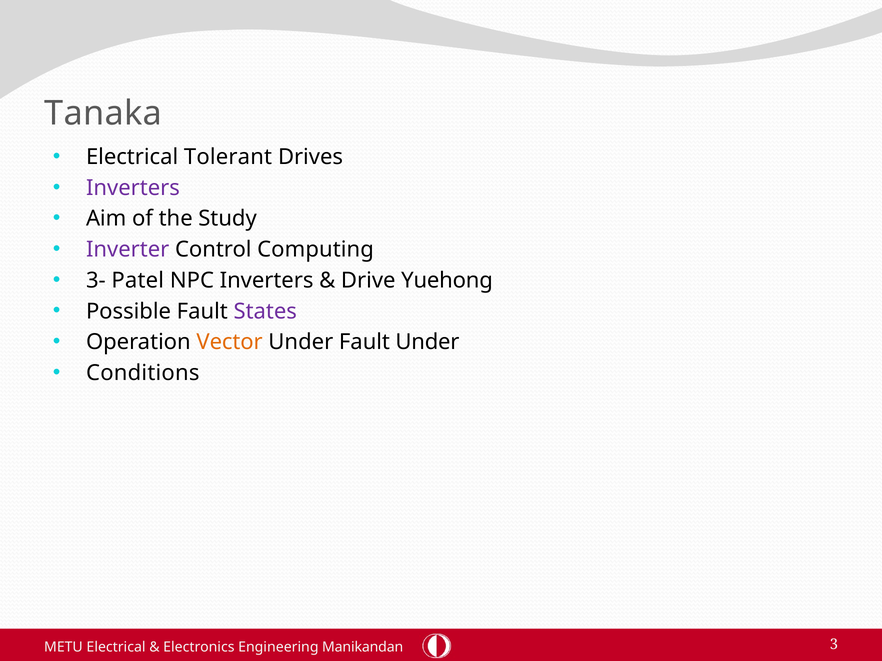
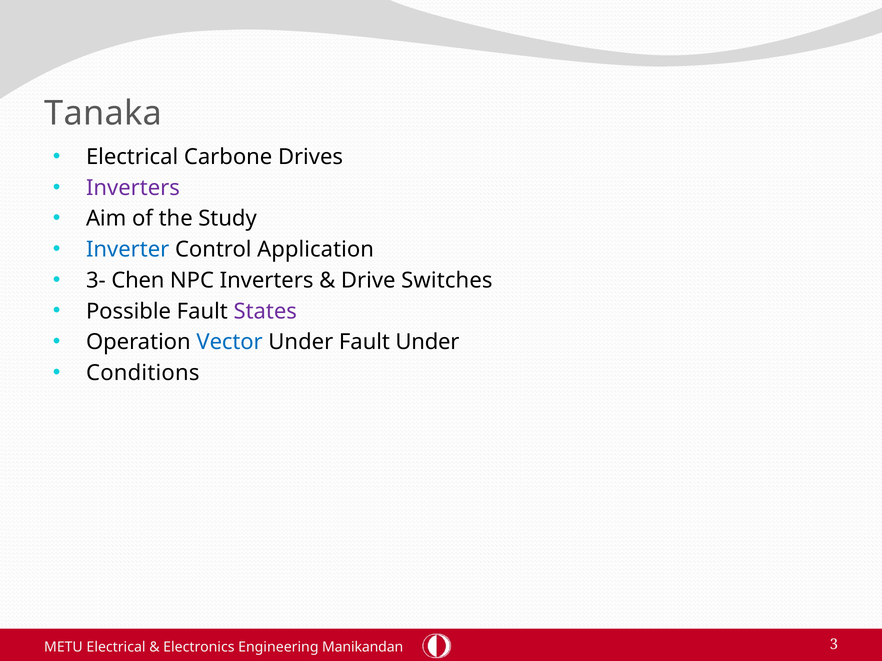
Tolerant: Tolerant -> Carbone (228, 157)
Inverter colour: purple -> blue (128, 250)
Computing: Computing -> Application (316, 250)
Patel: Patel -> Chen (138, 281)
Yuehong: Yuehong -> Switches (447, 281)
Vector colour: orange -> blue (230, 342)
